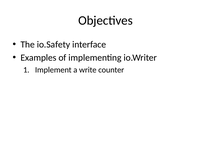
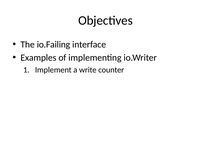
io.Safety: io.Safety -> io.Failing (54, 44)
